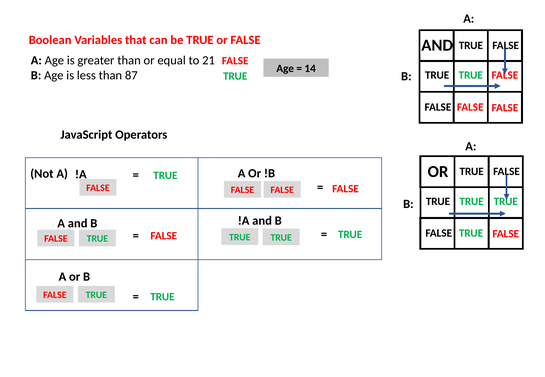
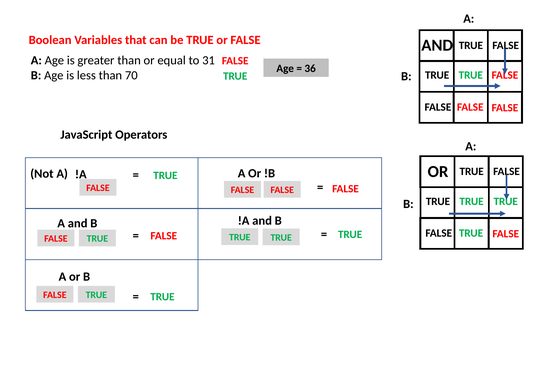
21: 21 -> 31 (209, 60)
14: 14 -> 36 (310, 69)
87: 87 -> 70 (131, 75)
